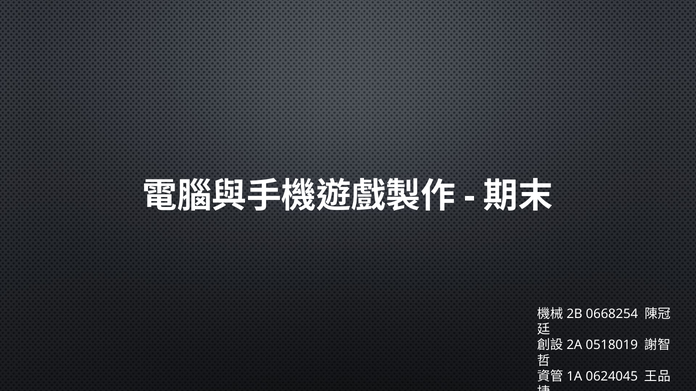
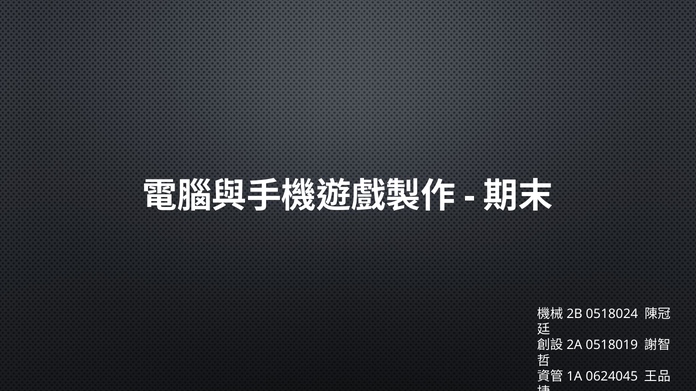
0668254: 0668254 -> 0518024 (612, 314)
